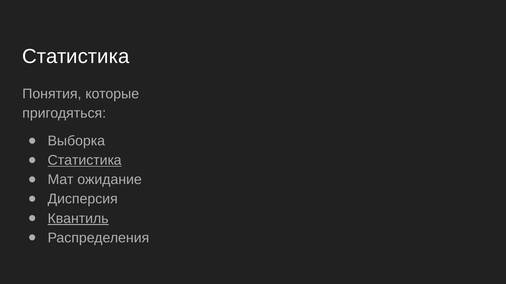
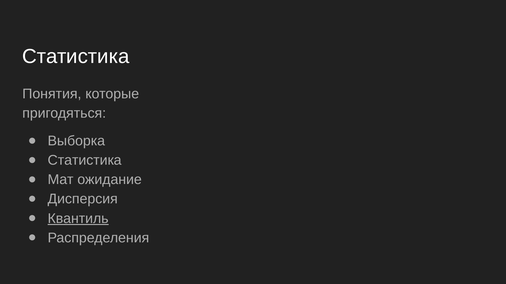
Статистика underline: present -> none (85, 161)
